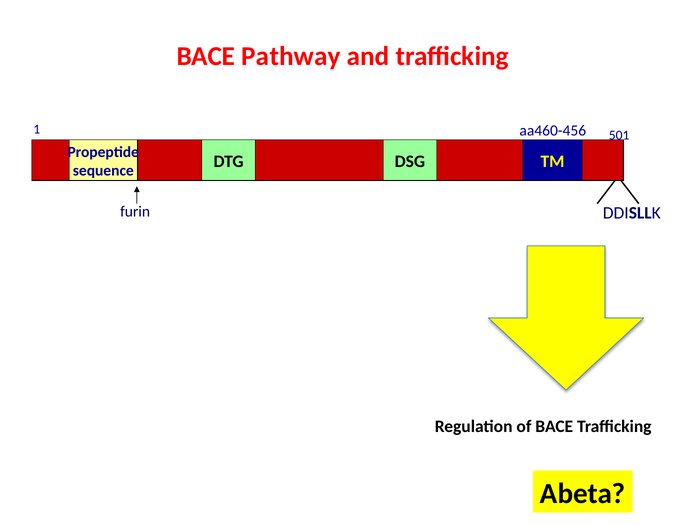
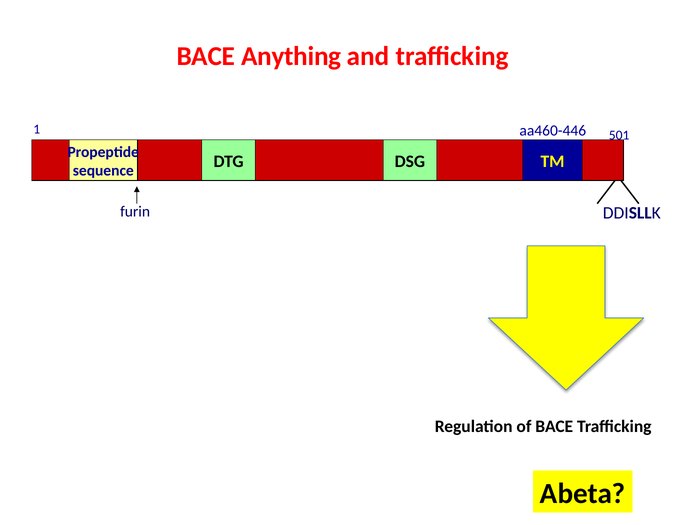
Pathway: Pathway -> Anything (291, 56)
aa460-456: aa460-456 -> aa460-446 (553, 131)
